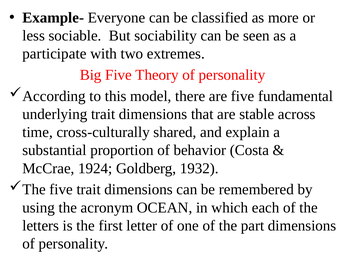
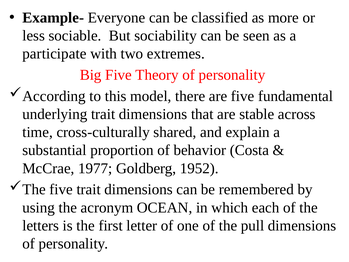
1924: 1924 -> 1977 (95, 168)
1932: 1932 -> 1952 (199, 168)
part: part -> pull (253, 225)
